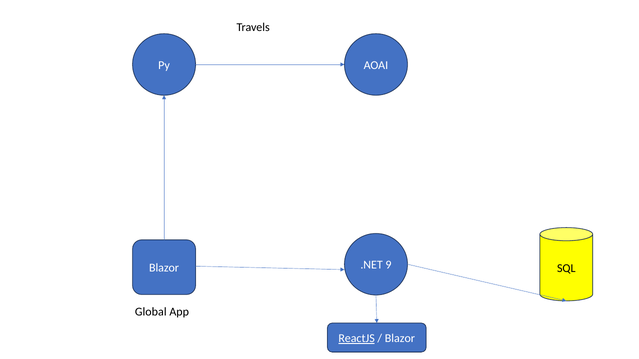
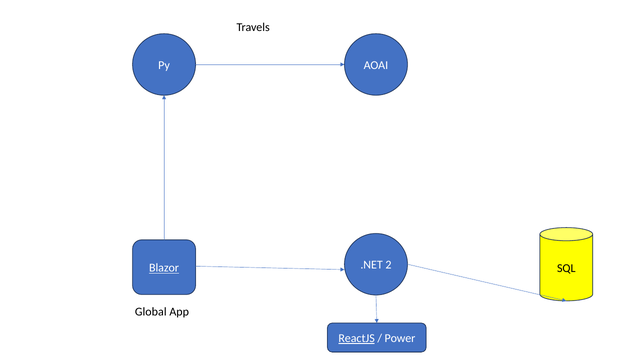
9: 9 -> 2 (388, 265)
Blazor underline: none -> present (164, 268)
Blazor: Blazor -> Power (400, 339)
